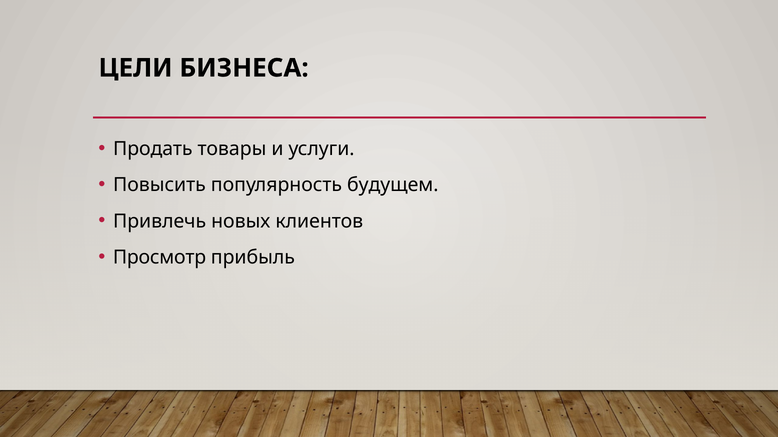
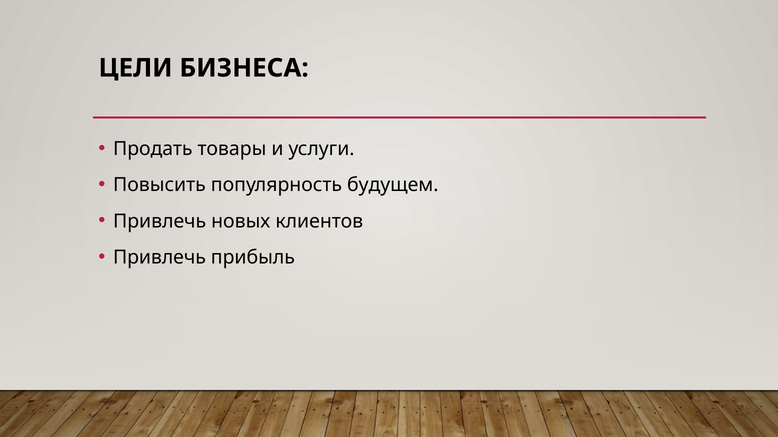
Просмотр: Просмотр -> Привлечь (159, 258)
